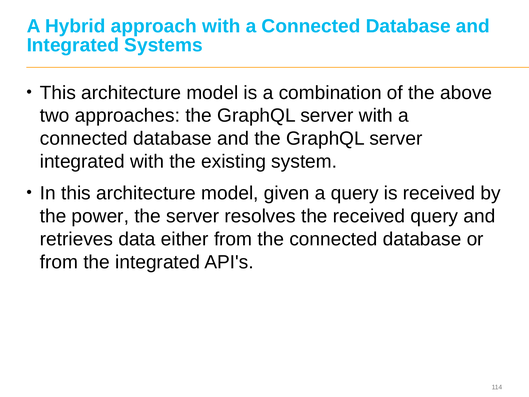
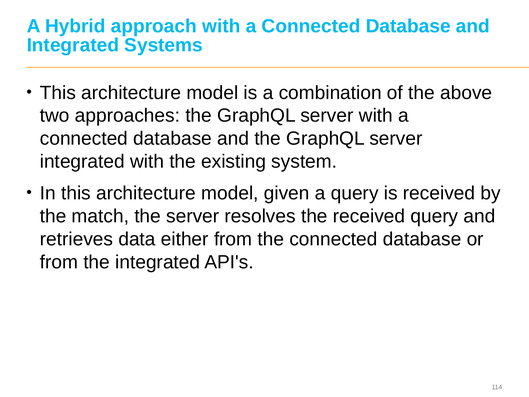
power: power -> match (100, 216)
